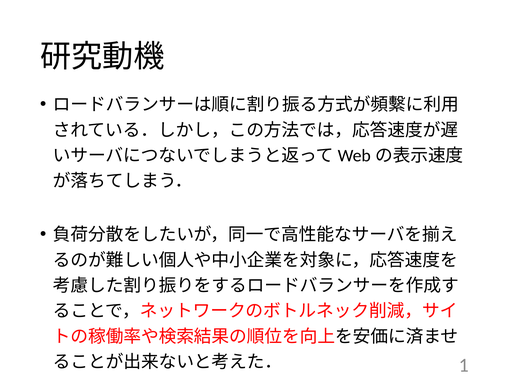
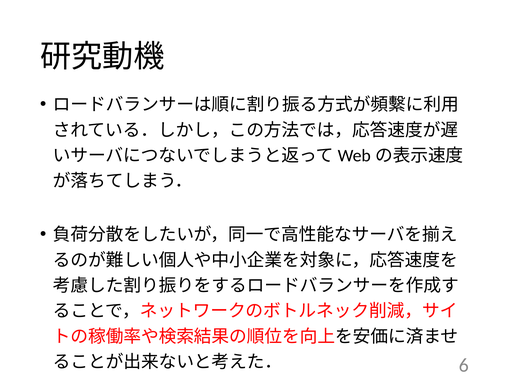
1: 1 -> 6 (464, 365)
